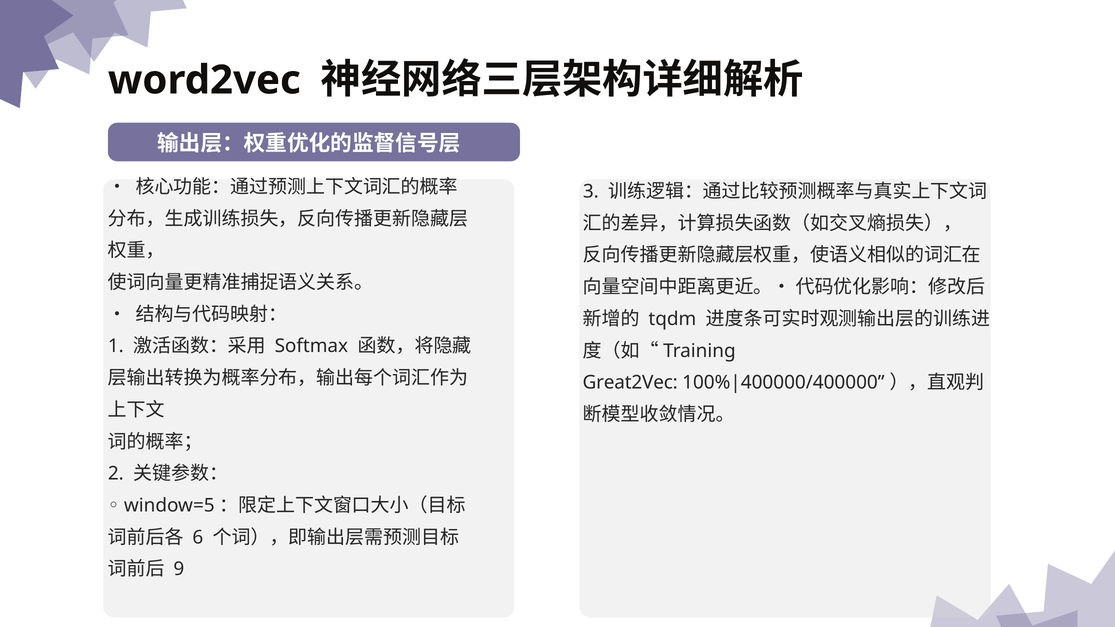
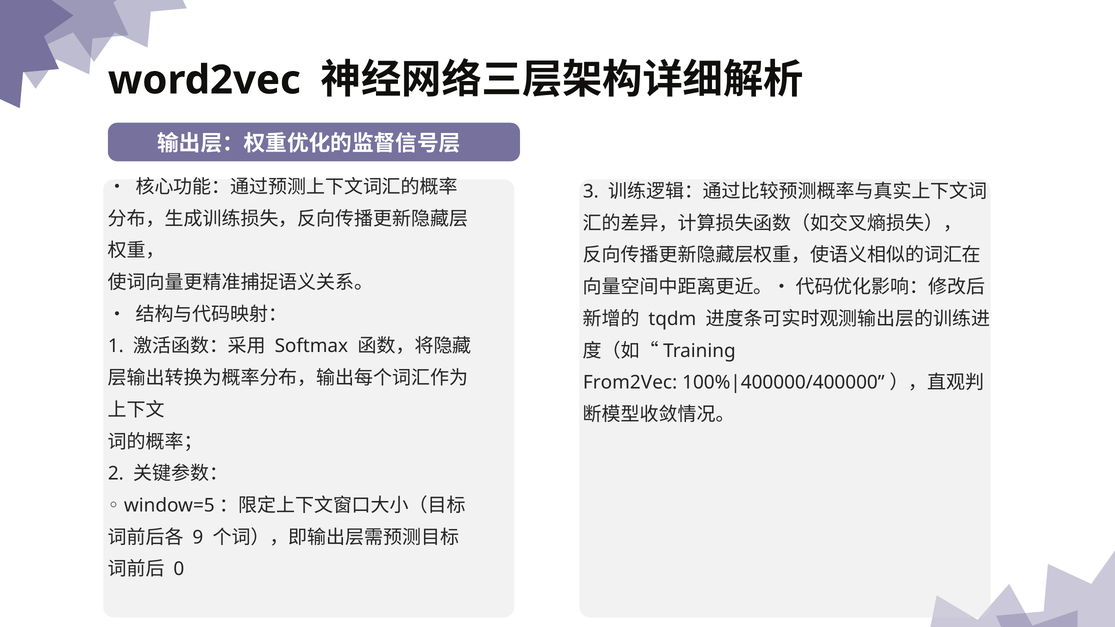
Great2Vec: Great2Vec -> From2Vec (630, 383)
6: 6 -> 9 (198, 538)
9: 9 -> 0 (179, 569)
